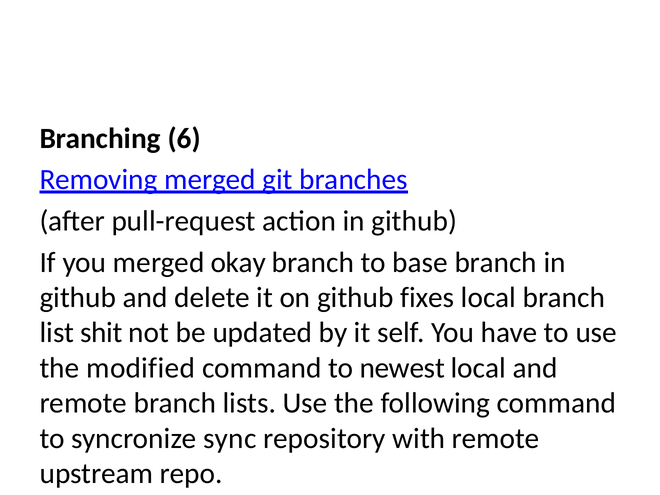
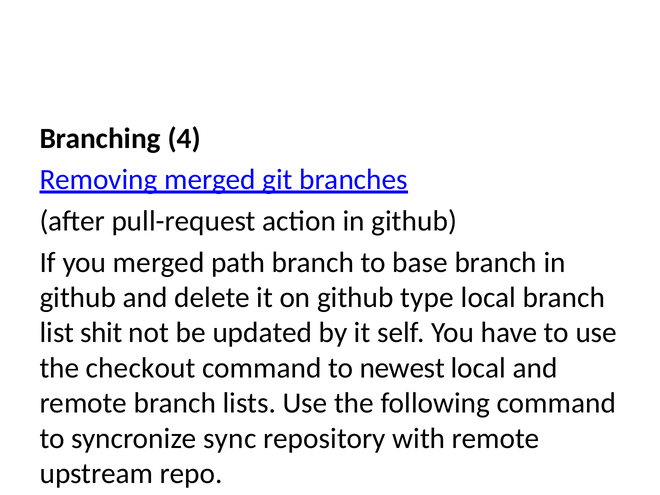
6: 6 -> 4 (184, 138)
okay: okay -> path (238, 262)
fixes: fixes -> type (427, 298)
modified: modified -> checkout (141, 368)
